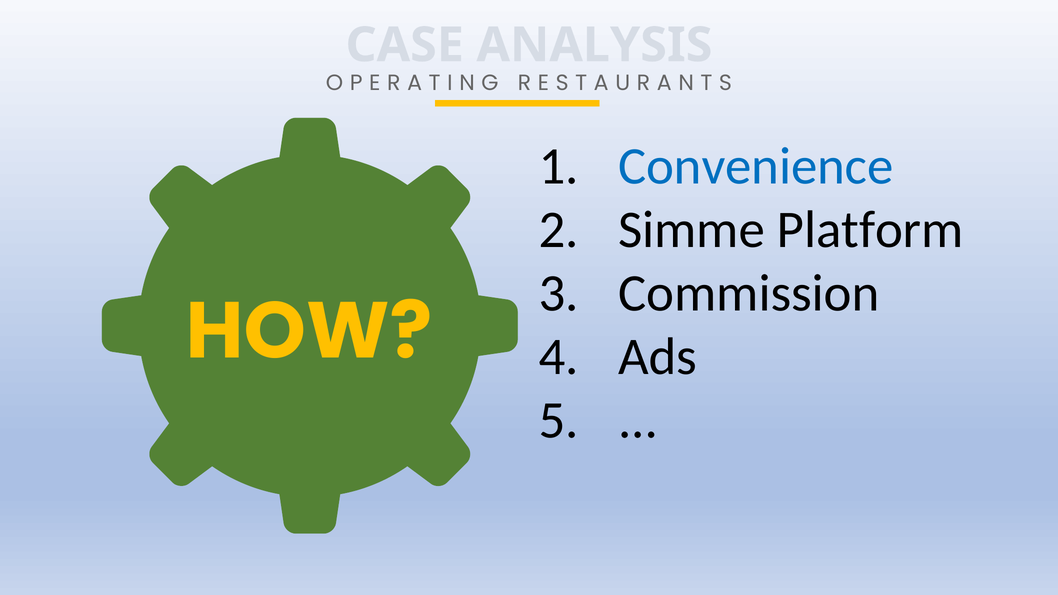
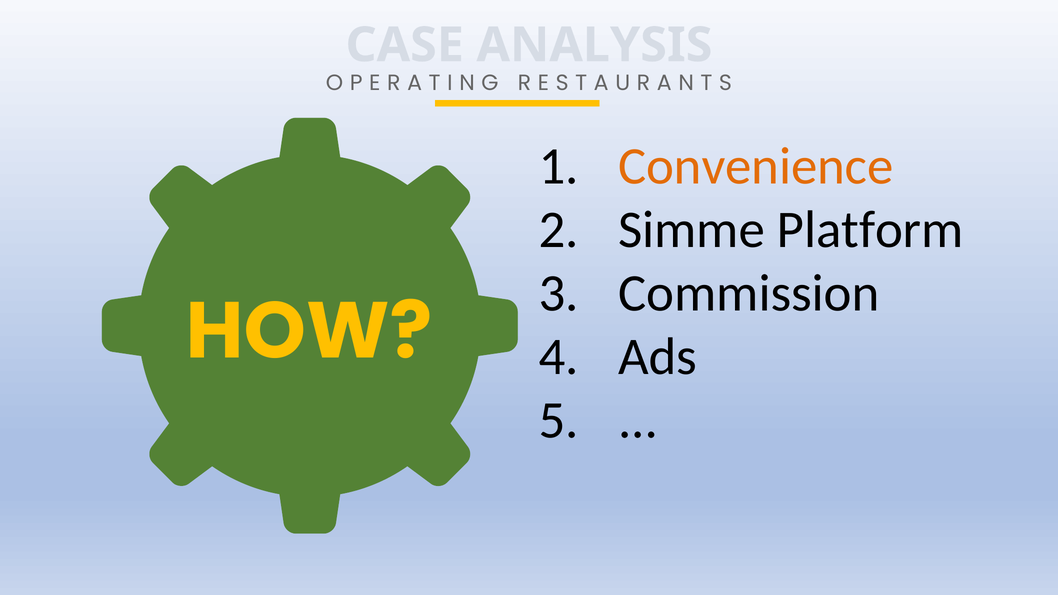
Convenience colour: blue -> orange (756, 166)
